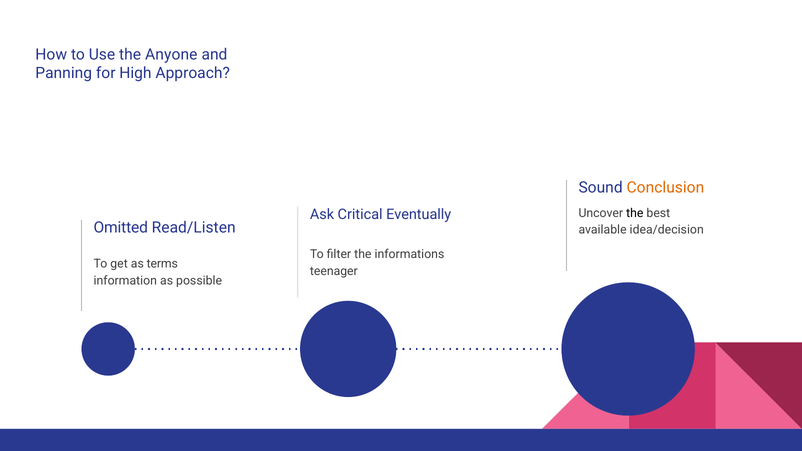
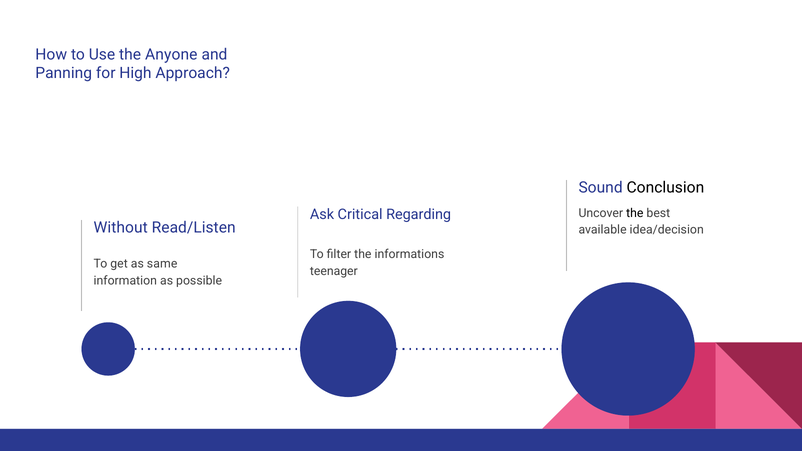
Conclusion colour: orange -> black (665, 188)
Eventually: Eventually -> Regarding (419, 215)
Omitted: Omitted -> Without (121, 228)
terms: terms -> same (162, 264)
